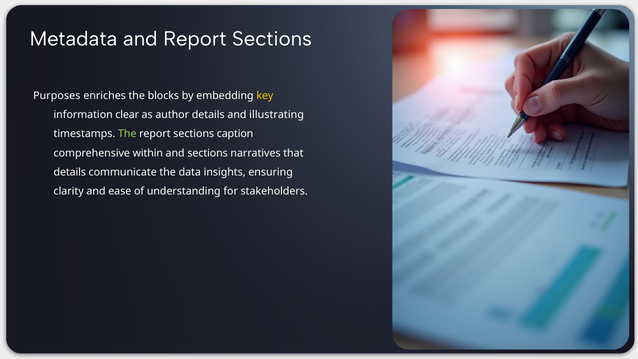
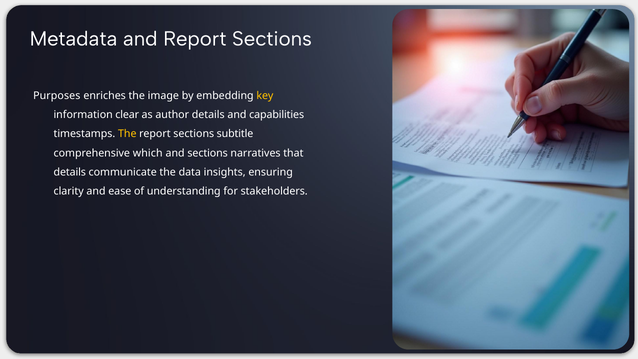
blocks: blocks -> image (163, 96)
illustrating: illustrating -> capabilities (277, 115)
The colour: light green -> yellow (127, 134)
caption: caption -> subtitle (235, 134)
within: within -> which (148, 153)
